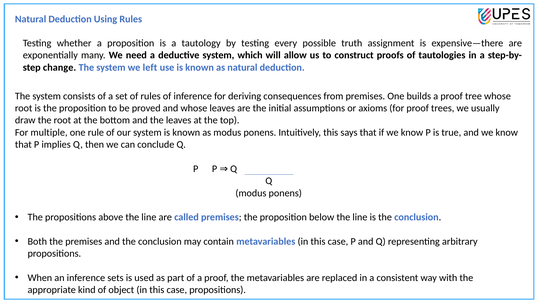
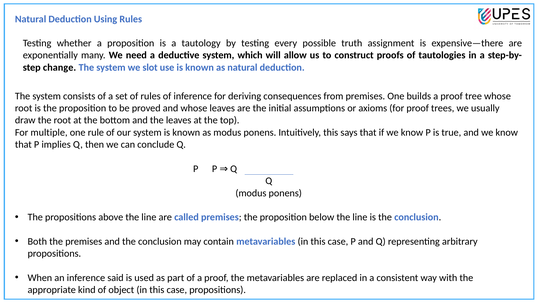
left: left -> slot (150, 67)
sets: sets -> said (116, 277)
